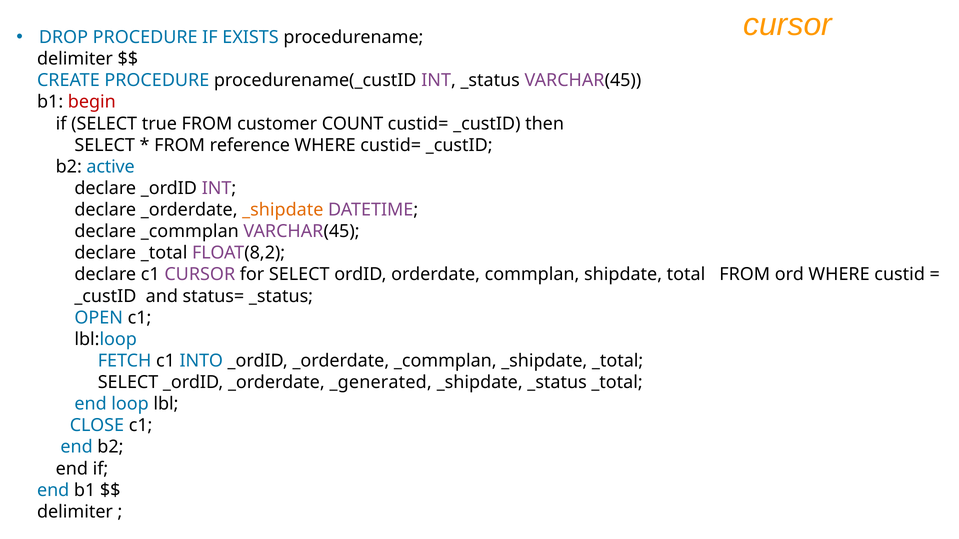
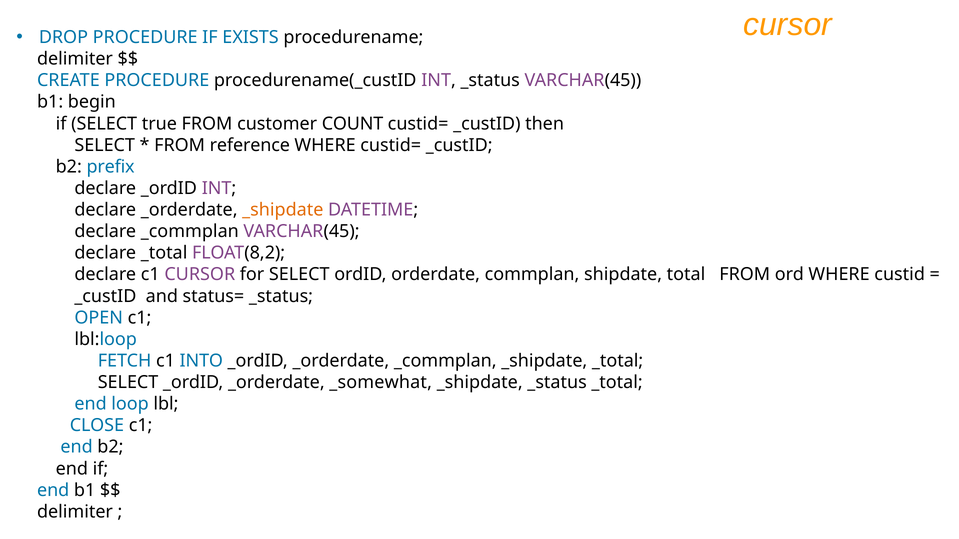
begin colour: red -> black (92, 102)
active: active -> prefix (111, 167)
_generated: _generated -> _somewhat (381, 383)
